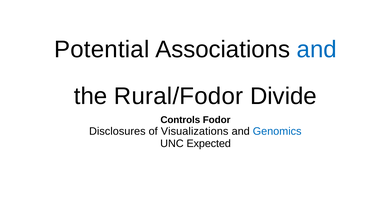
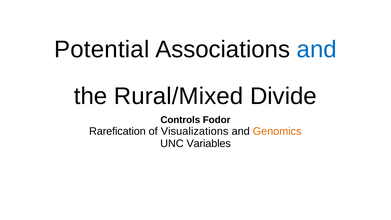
Rural/Fodor: Rural/Fodor -> Rural/Mixed (179, 96)
Disclosures: Disclosures -> Rarefication (117, 131)
Genomics colour: blue -> orange (277, 131)
Expected: Expected -> Variables (209, 143)
